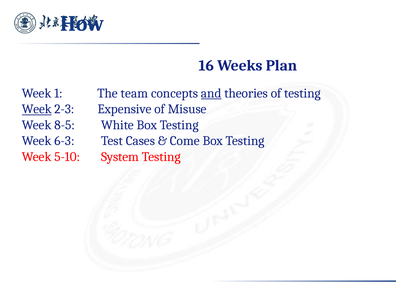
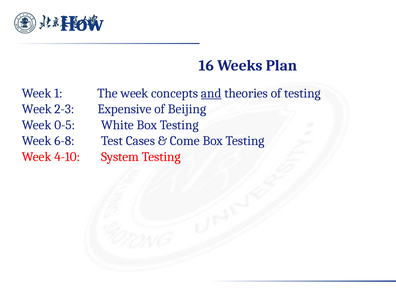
The team: team -> week (135, 93)
Week underline: present -> none (37, 109)
Misuse: Misuse -> Beijing (187, 109)
8-5: 8-5 -> 0-5 (65, 125)
6-3: 6-3 -> 6-8 (65, 141)
5-10: 5-10 -> 4-10 (67, 157)
